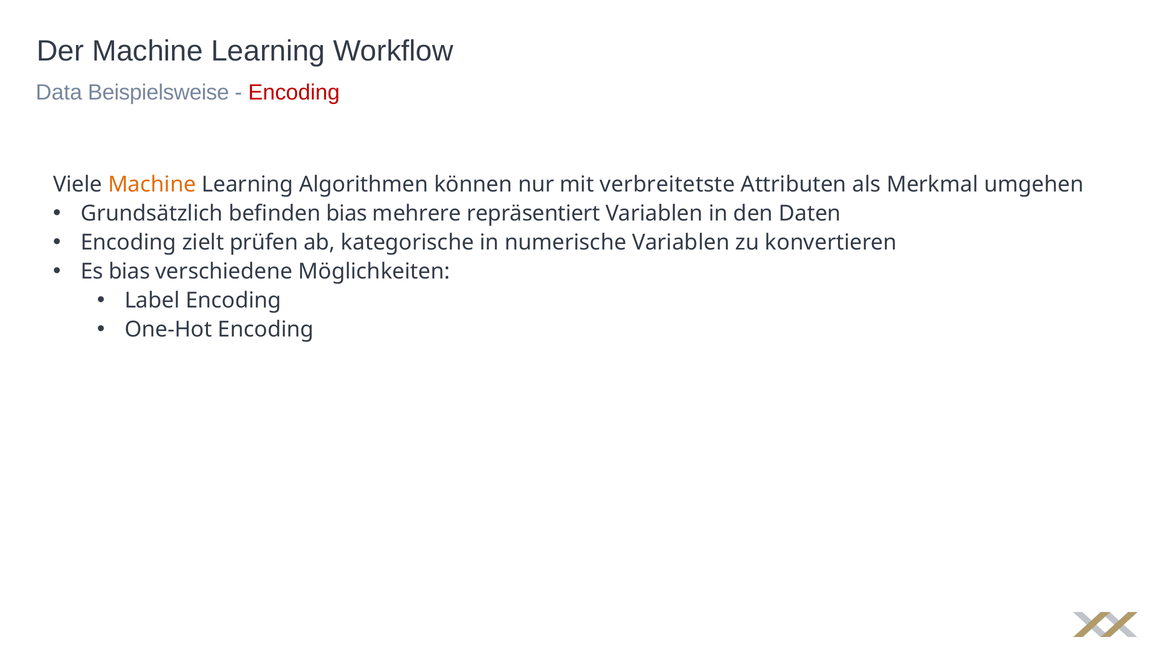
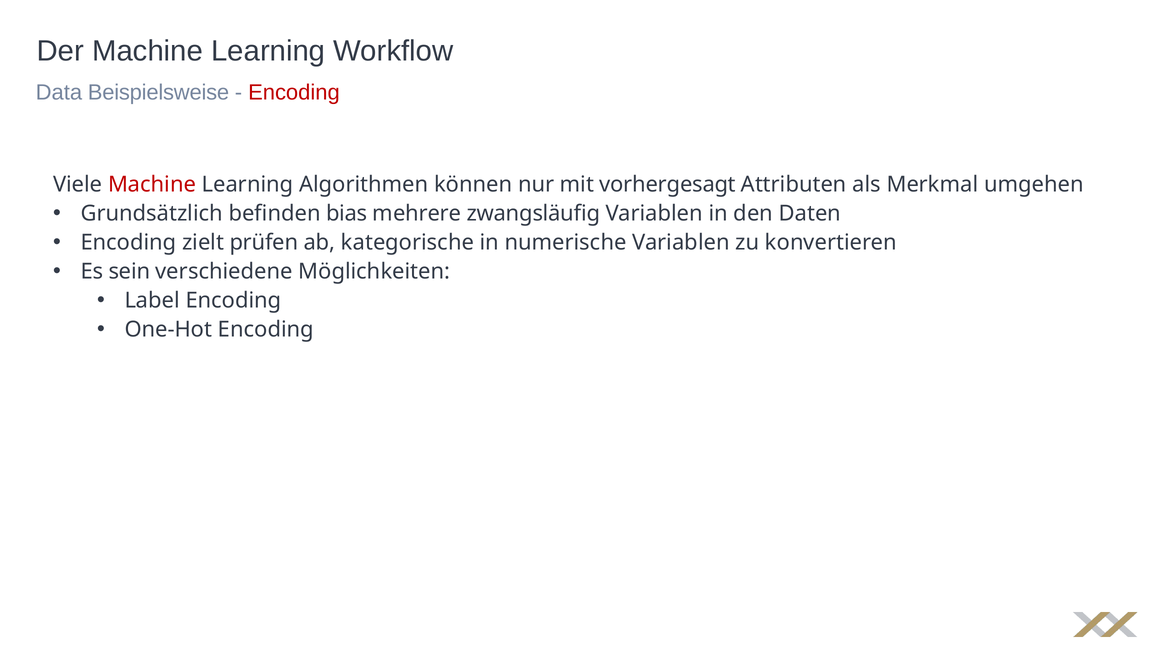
Machine colour: orange -> red (152, 184)
verbreitetste: verbreitetste -> vorhergesagt (668, 184)
repräsentiert: repräsentiert -> zwangsläufig (533, 213)
Es bias: bias -> sein (129, 271)
